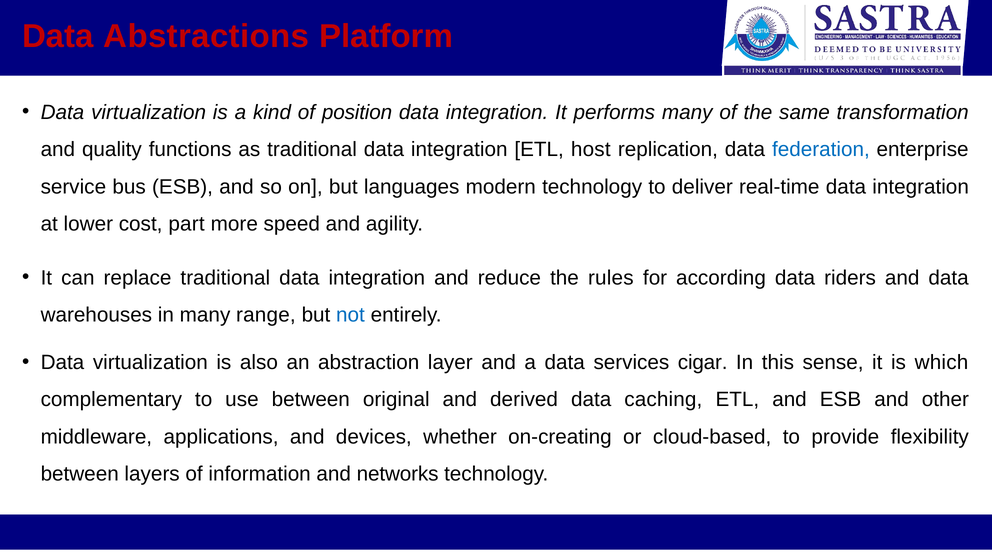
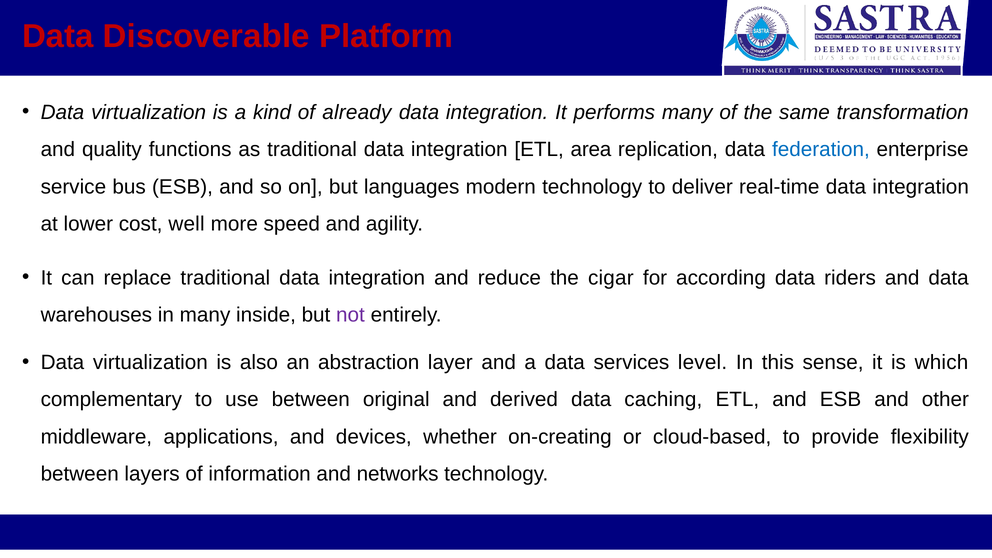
Abstractions: Abstractions -> Discoverable (206, 36)
position: position -> already (357, 112)
host: host -> area (591, 150)
part: part -> well (187, 224)
rules: rules -> cigar (611, 278)
range: range -> inside (266, 315)
not colour: blue -> purple (350, 315)
cigar: cigar -> level (702, 362)
